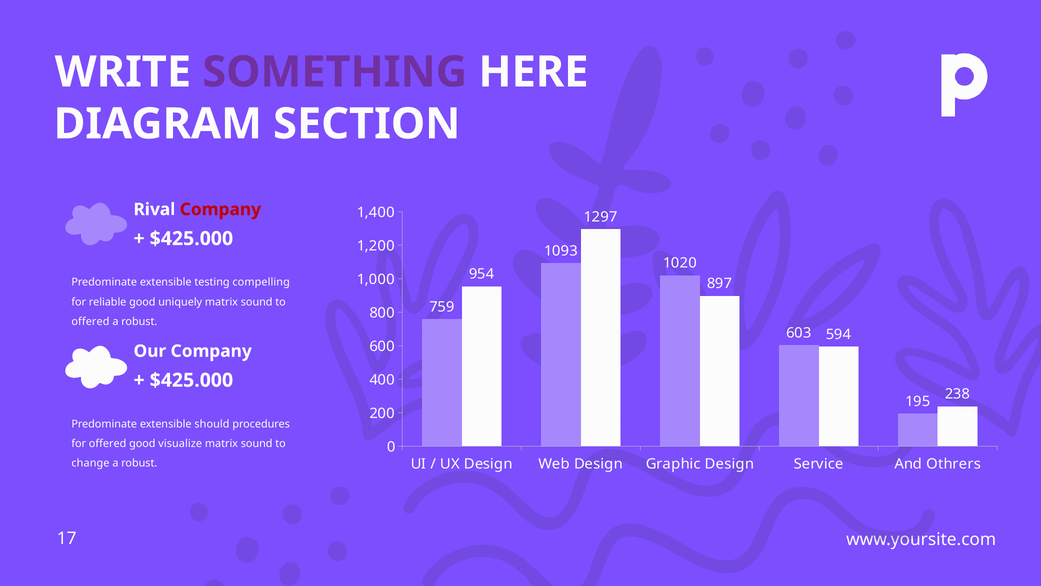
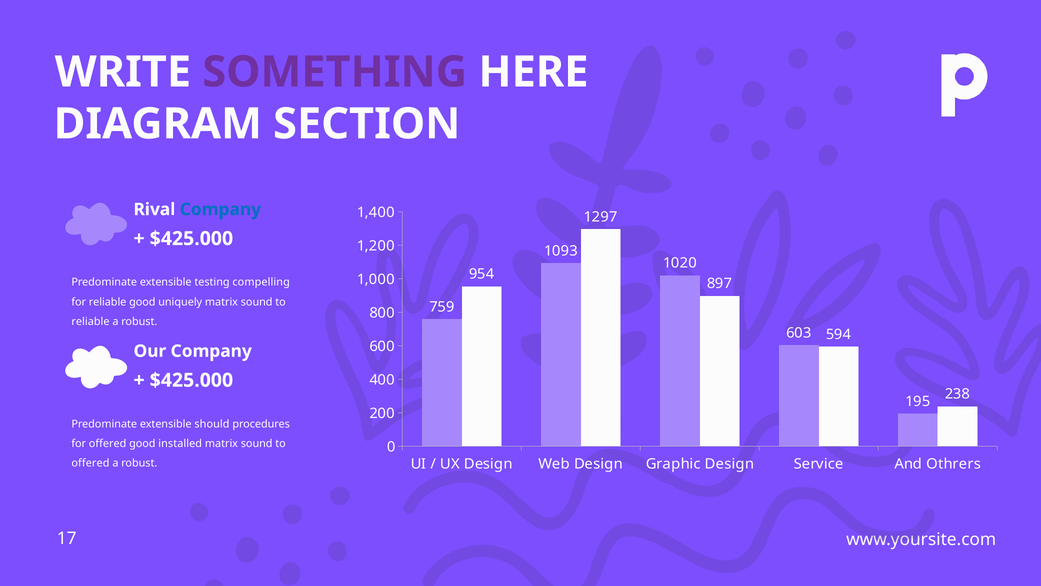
Company colour: red -> blue (220, 209)
offered: offered -> reliable (90, 321)
visualize: visualize -> installed (180, 443)
change: change -> offered (90, 463)
